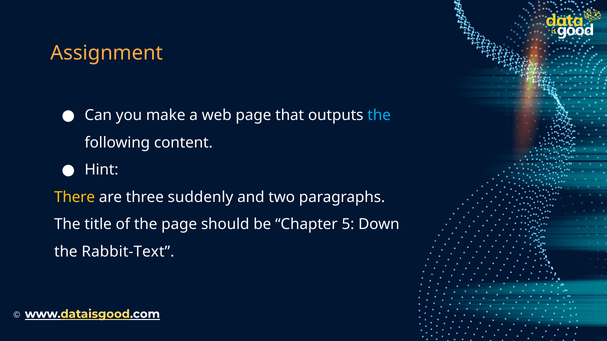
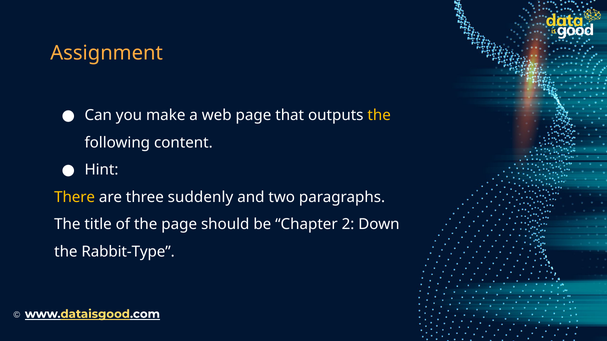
the colour: light blue -> yellow (379, 115)
5: 5 -> 2 (348, 225)
Rabbit-Text: Rabbit-Text -> Rabbit-Type (128, 252)
